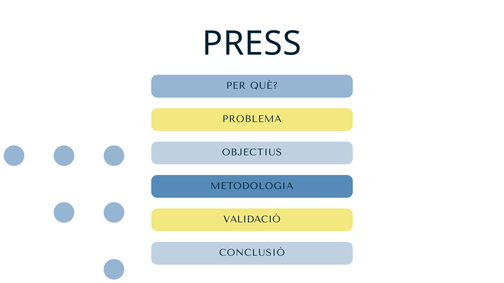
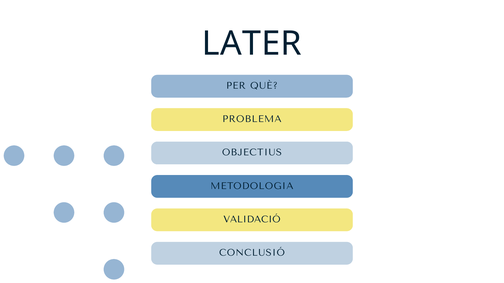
PRESS: PRESS -> LATER (252, 44)
